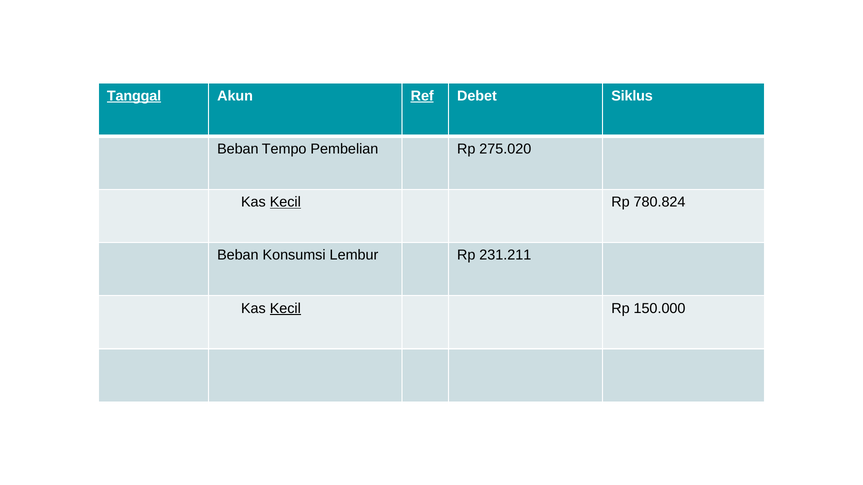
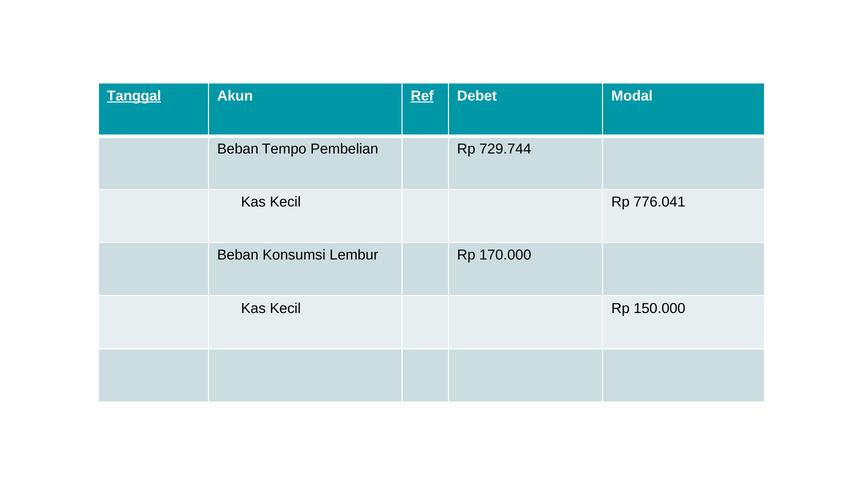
Siklus: Siklus -> Modal (632, 96)
275.020: 275.020 -> 729.744 (505, 149)
Kecil underline: present -> none (285, 202)
780.824: 780.824 -> 776.041 (660, 202)
231.211: 231.211 -> 170.000 (505, 255)
Kecil underline: present -> none (285, 309)
